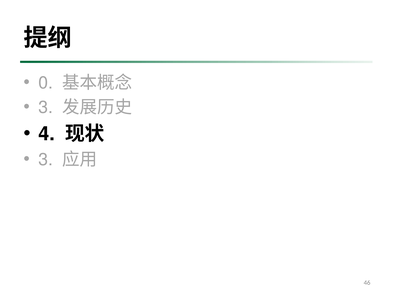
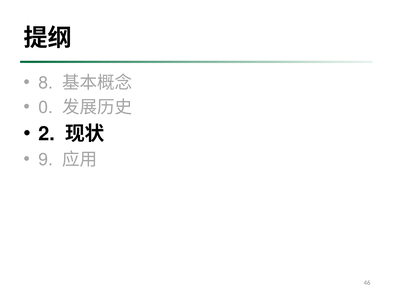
0: 0 -> 8 (46, 83)
3: 3 -> 0 (46, 107)
4: 4 -> 2 (47, 134)
3: 3 -> 9 (46, 159)
